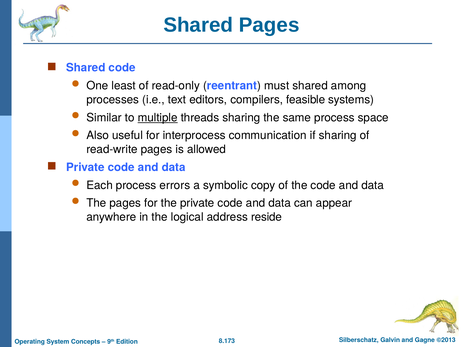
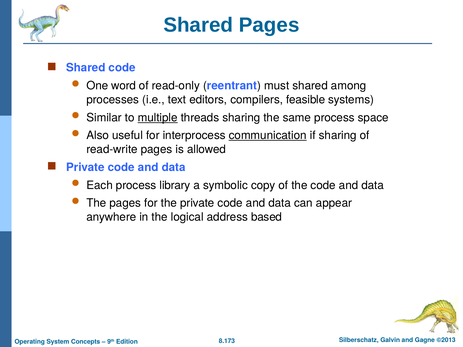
least: least -> word (124, 86)
communication underline: none -> present (268, 136)
errors: errors -> library (175, 185)
reside: reside -> based (267, 217)
